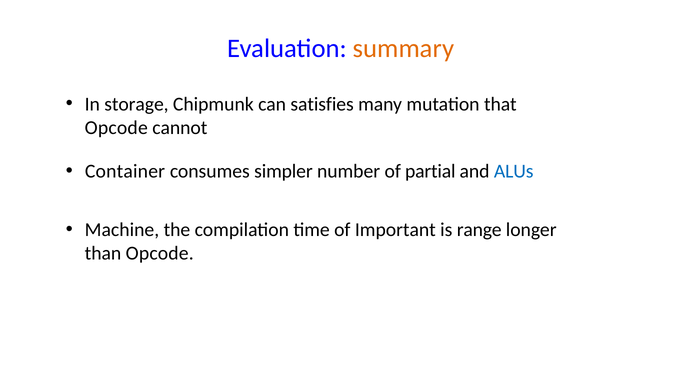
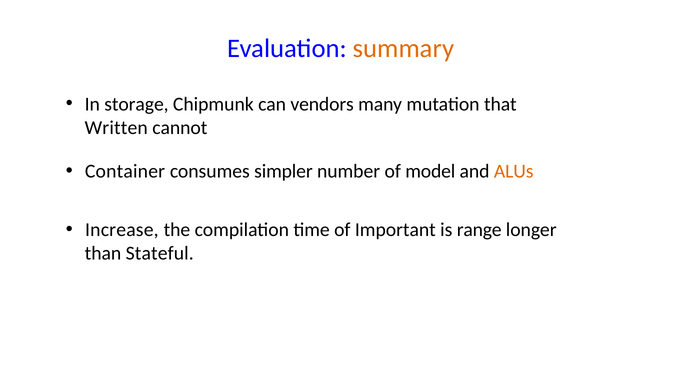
satisfies: satisfies -> vendors (322, 104)
Opcode: Opcode -> Written (116, 128)
partial: partial -> model (430, 171)
ALUs colour: blue -> orange (514, 171)
Machine: Machine -> Increase (122, 230)
than Opcode: Opcode -> Stateful (160, 253)
